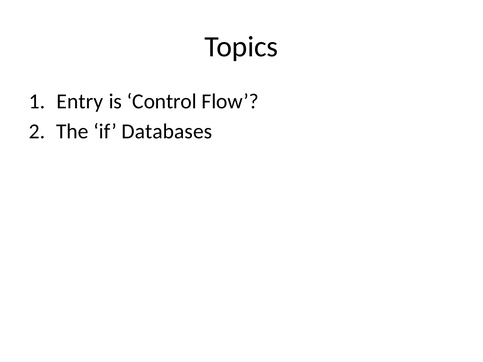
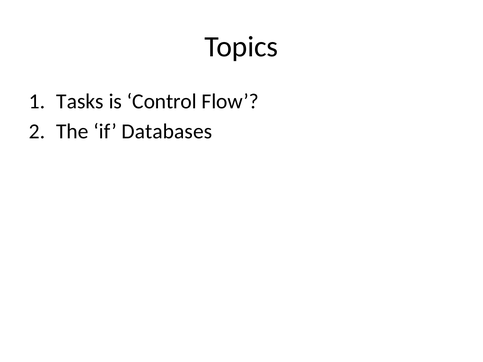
Entry: Entry -> Tasks (80, 101)
